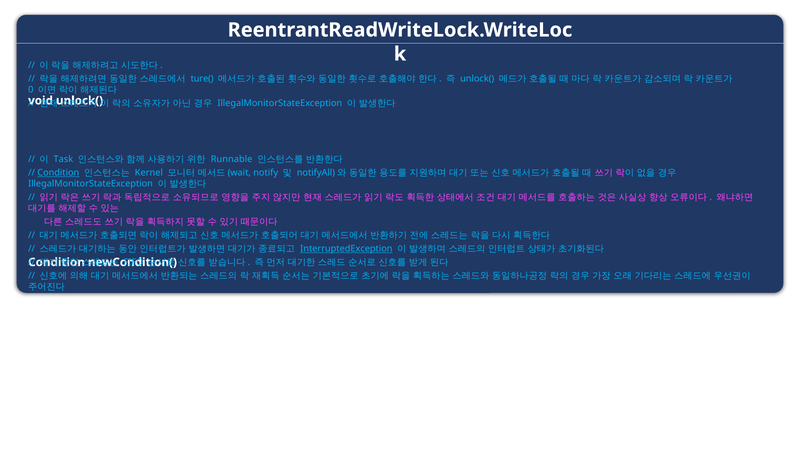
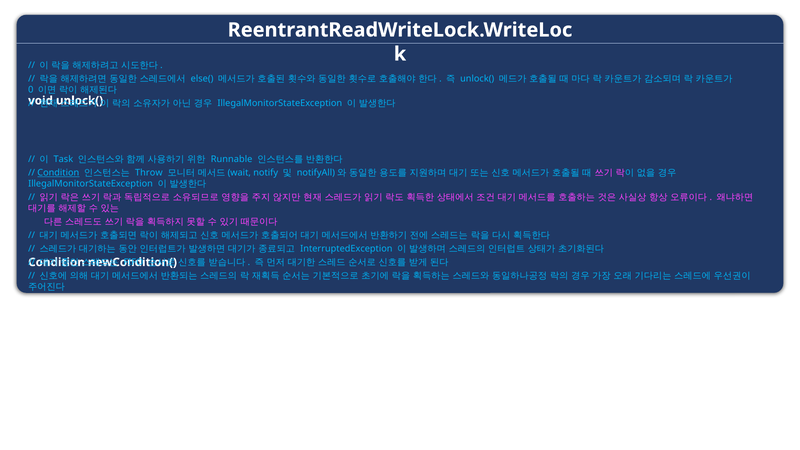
ture(: ture( -> else( (202, 79)
Kernel: Kernel -> Throw (149, 173)
InterruptedException underline: present -> none (346, 249)
